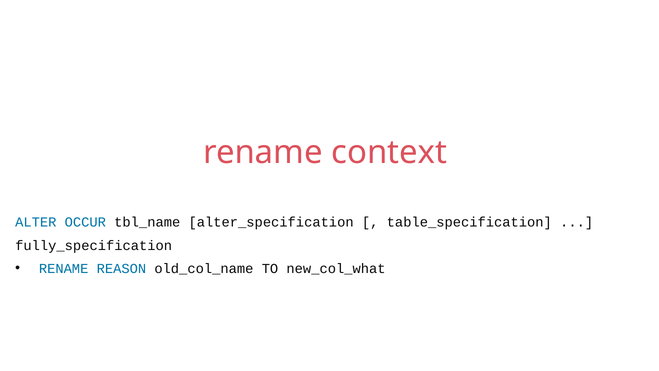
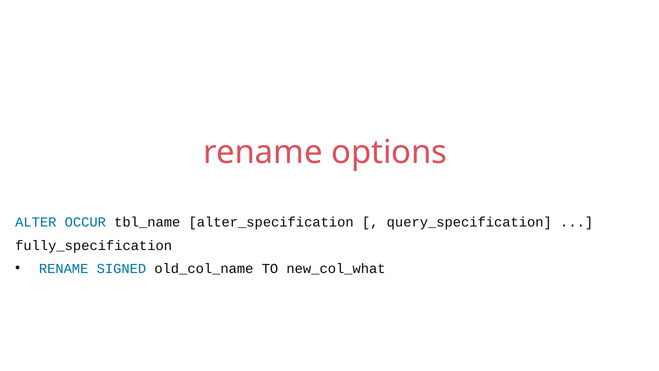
context: context -> options (389, 152)
table_specification: table_specification -> query_specification (469, 222)
REASON: REASON -> SIGNED (121, 268)
